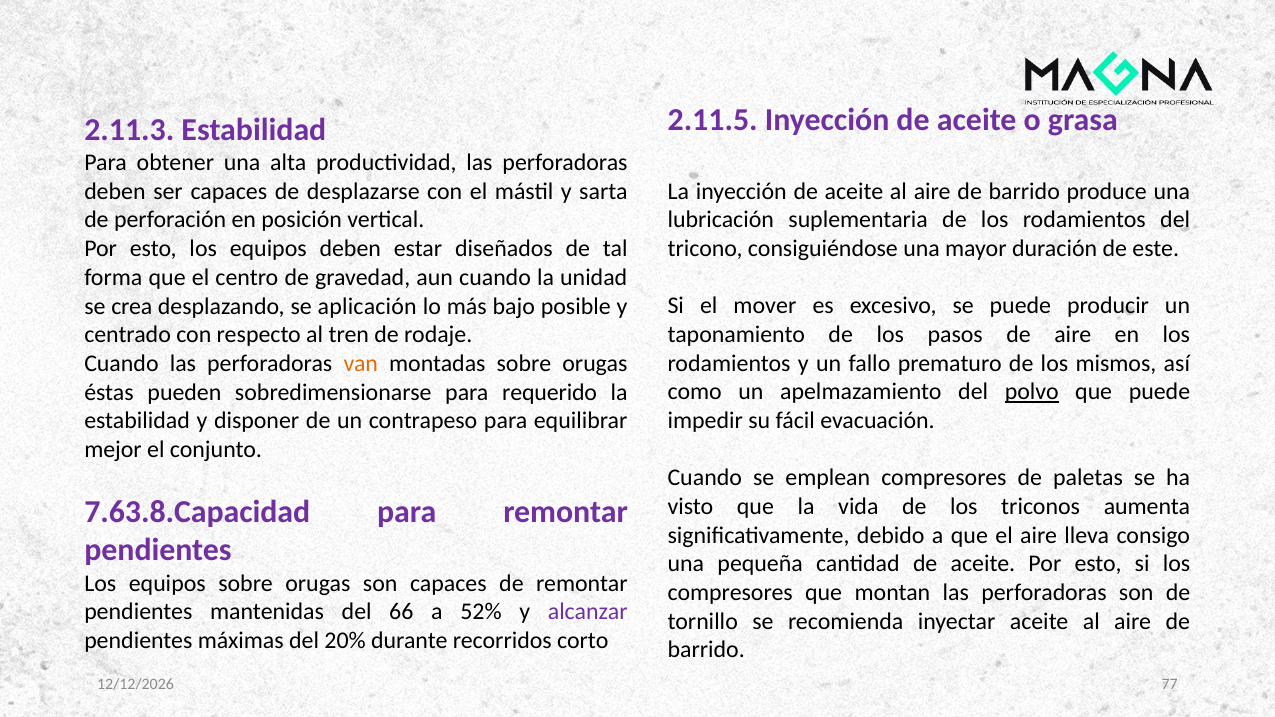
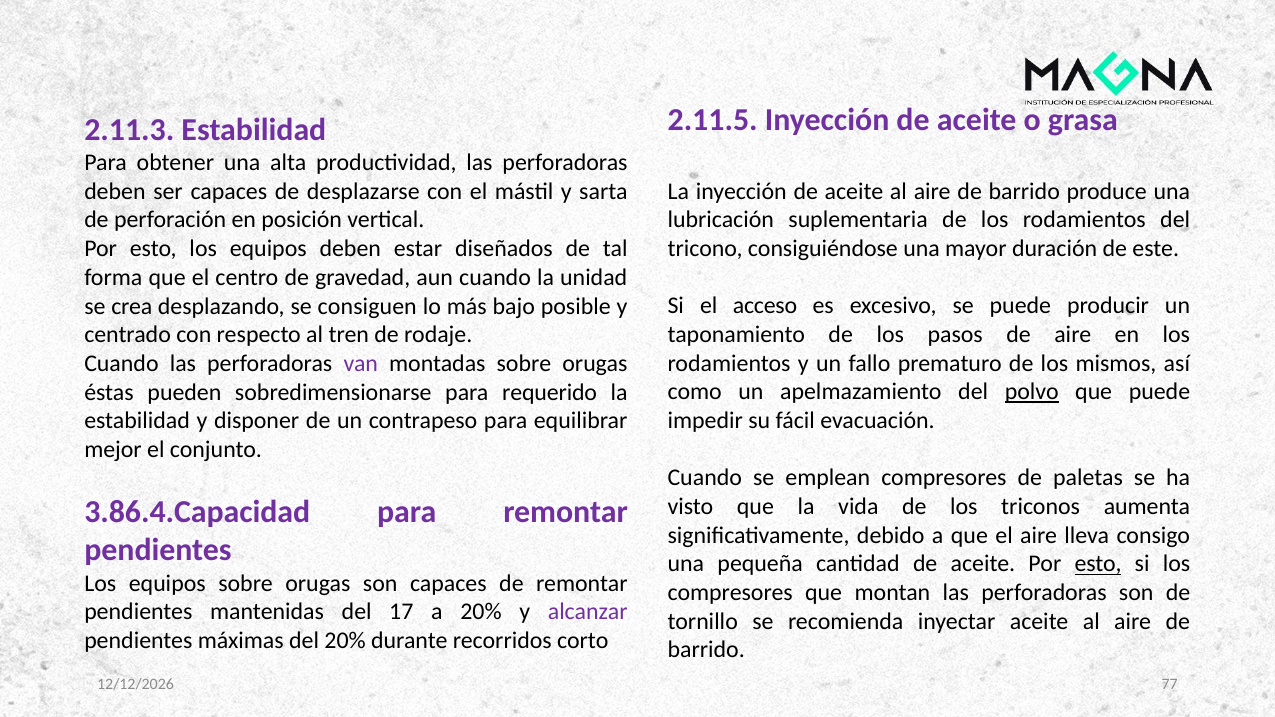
mover: mover -> acceso (765, 306)
aplicación: aplicación -> consiguen (367, 306)
van colour: orange -> purple (361, 364)
7.63.8.Capacidad: 7.63.8.Capacidad -> 3.86.4.Capacidad (197, 512)
esto underline: none -> present (1098, 564)
66: 66 -> 17 (401, 612)
a 52%: 52% -> 20% (481, 612)
